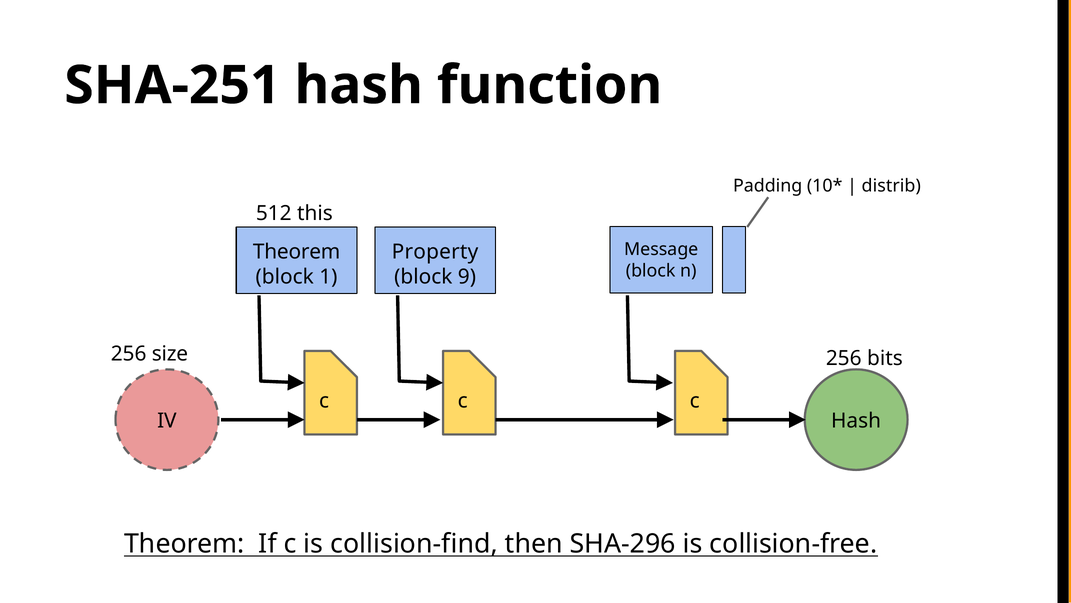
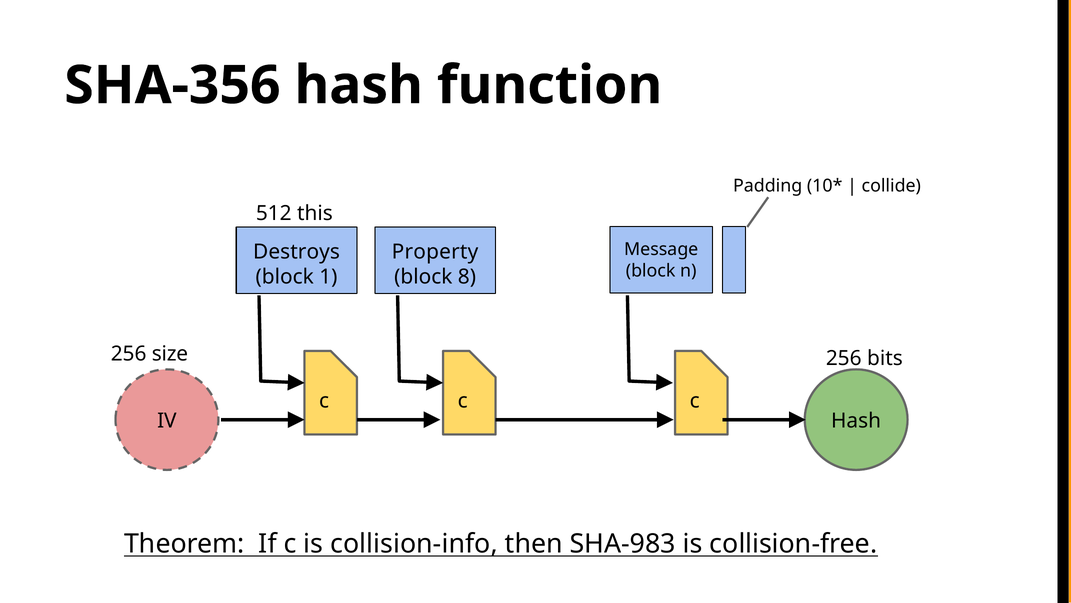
SHA-251: SHA-251 -> SHA-356 (172, 85)
distrib: distrib -> collide (891, 186)
Theorem: Theorem -> Destroys (296, 251)
9: 9 -> 8 (467, 276)
collision-find: collision-find -> collision-info (414, 543)
SHA-296: SHA-296 -> SHA-983 (623, 543)
